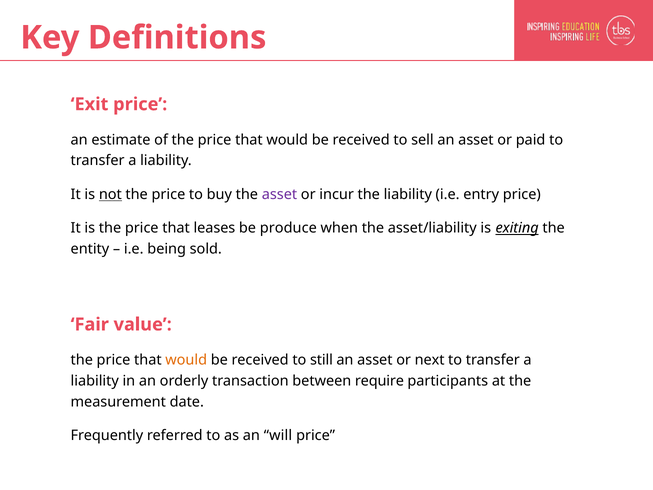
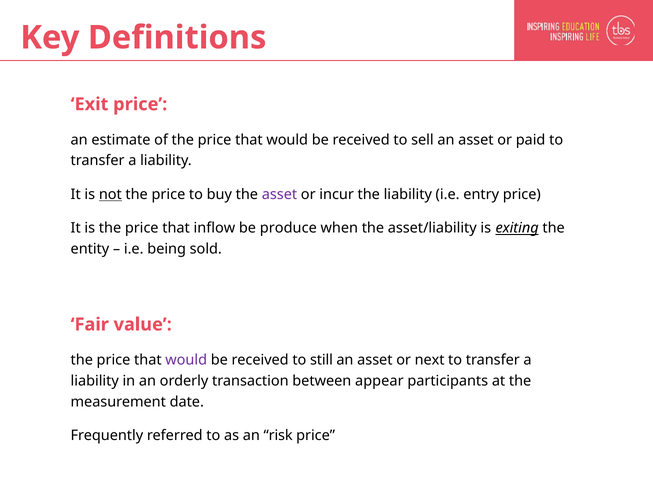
leases: leases -> inflow (214, 228)
would colour: orange -> purple (186, 360)
require: require -> appear (379, 381)
will: will -> risk (278, 435)
